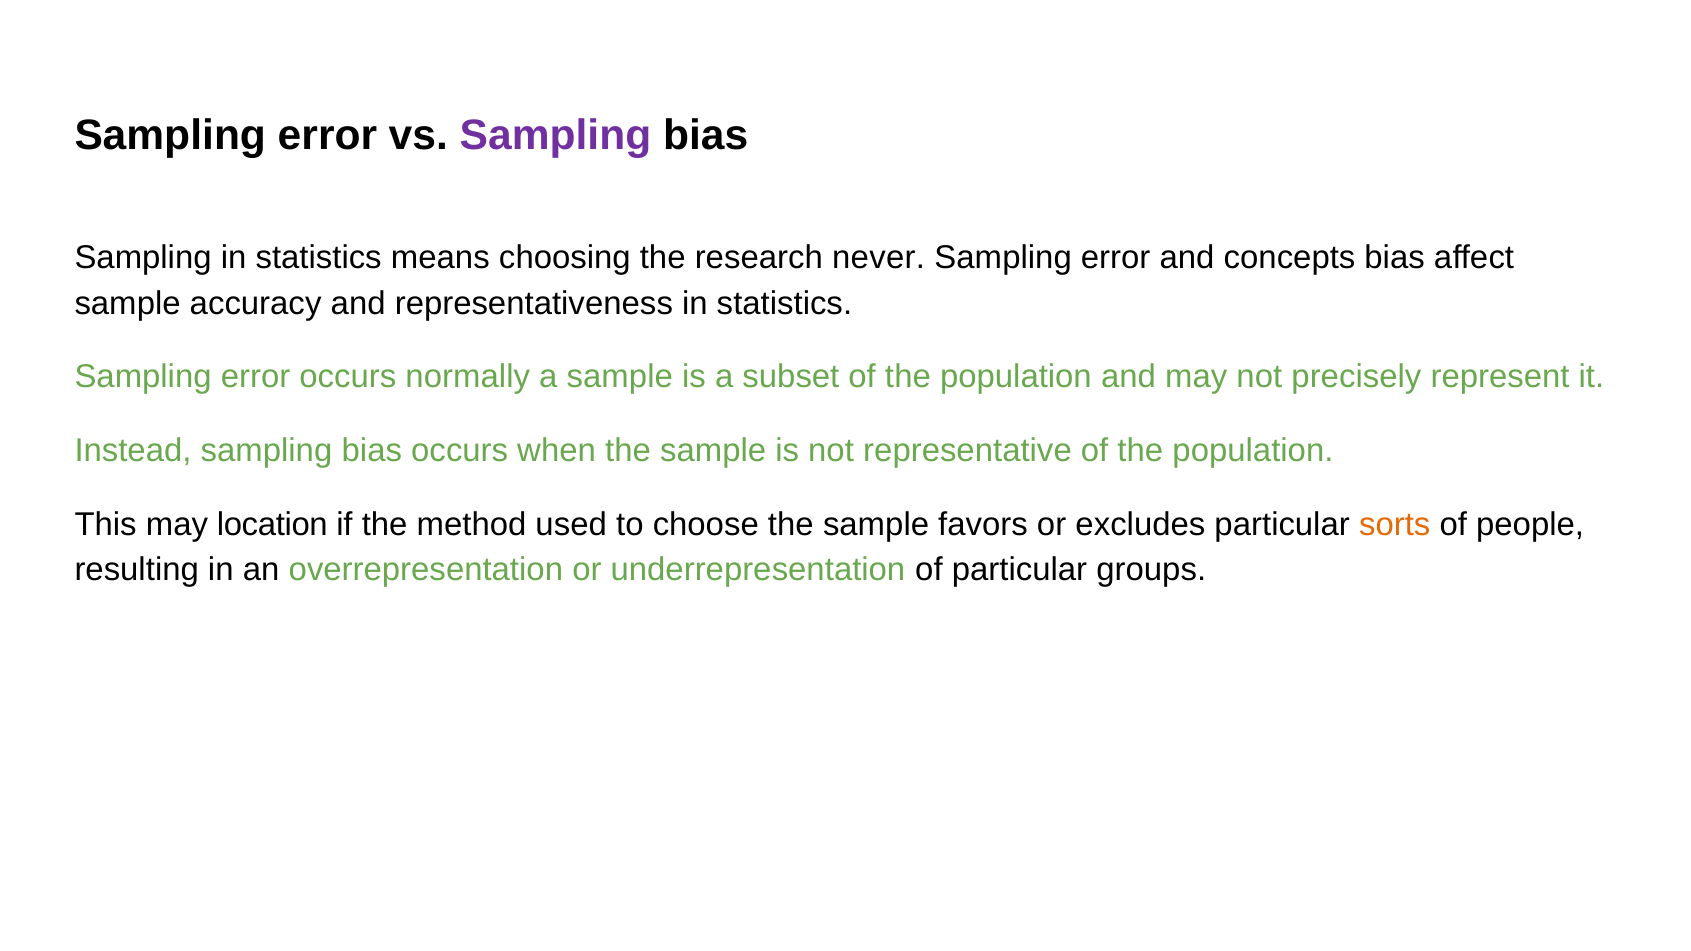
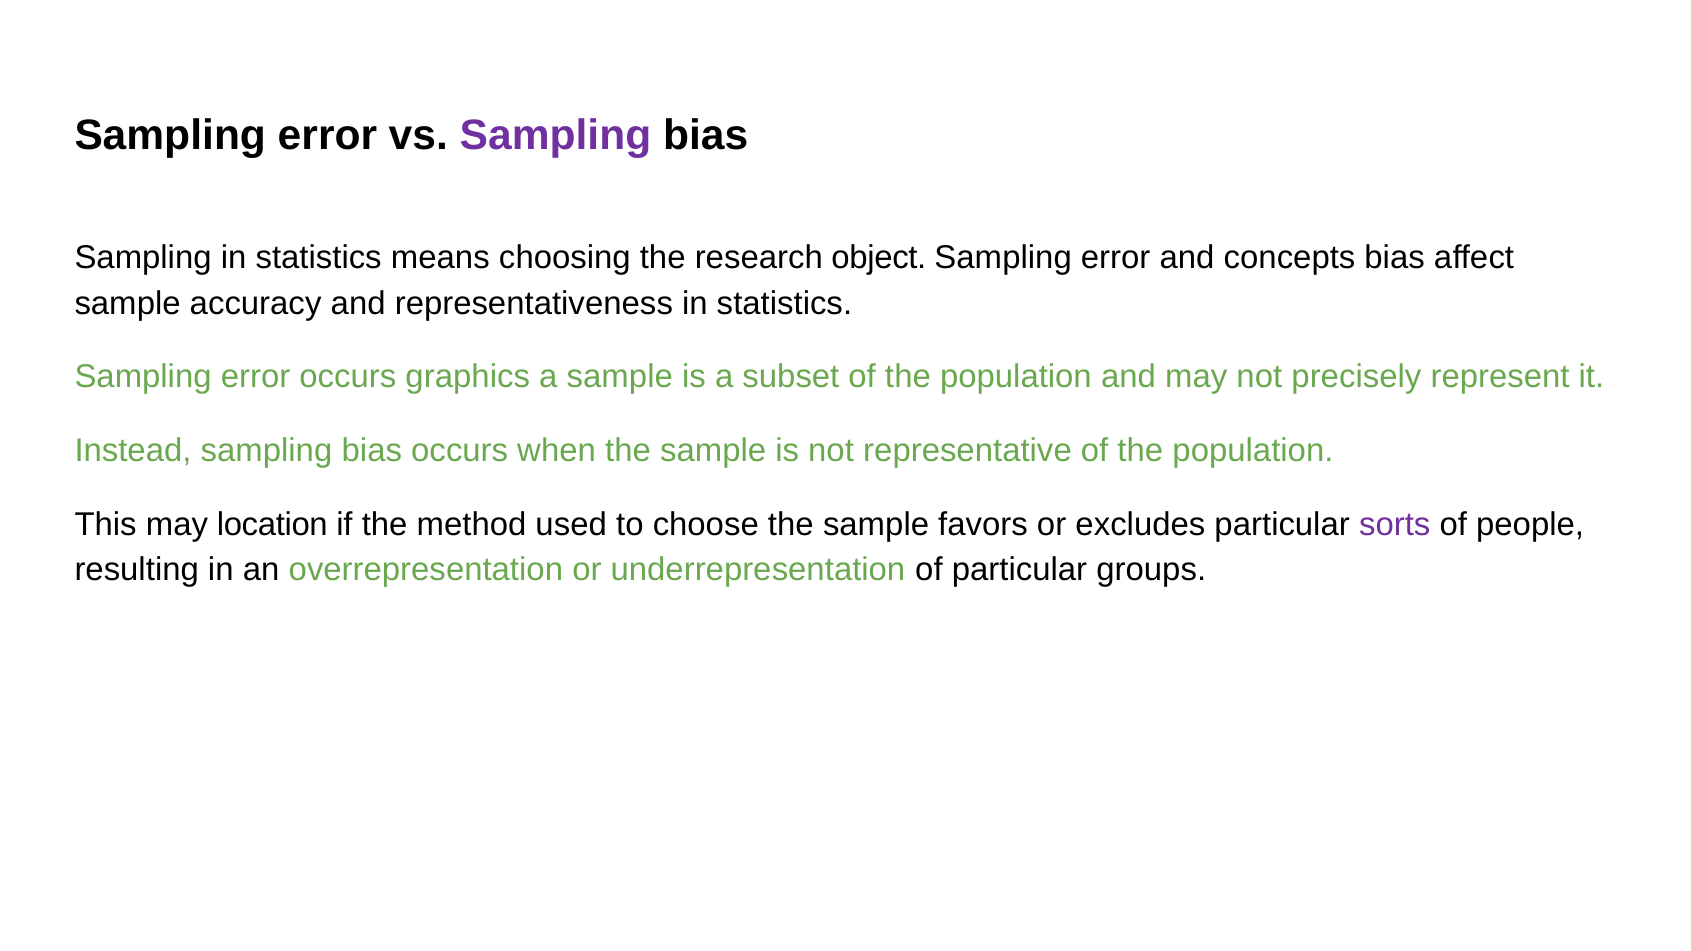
never: never -> object (879, 258)
normally: normally -> graphics (468, 377)
sorts colour: orange -> purple (1395, 524)
